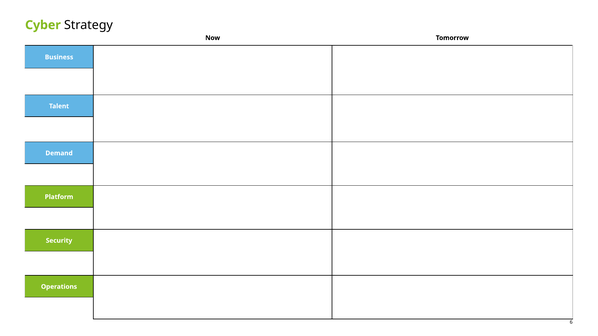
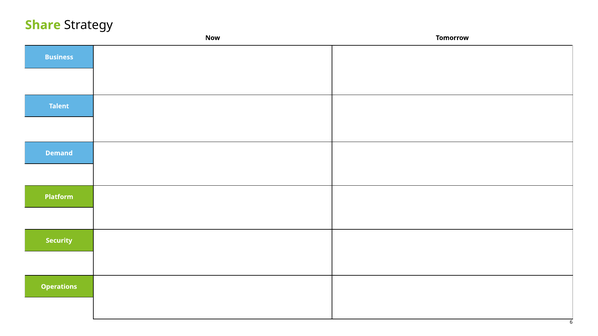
Cyber: Cyber -> Share (43, 25)
